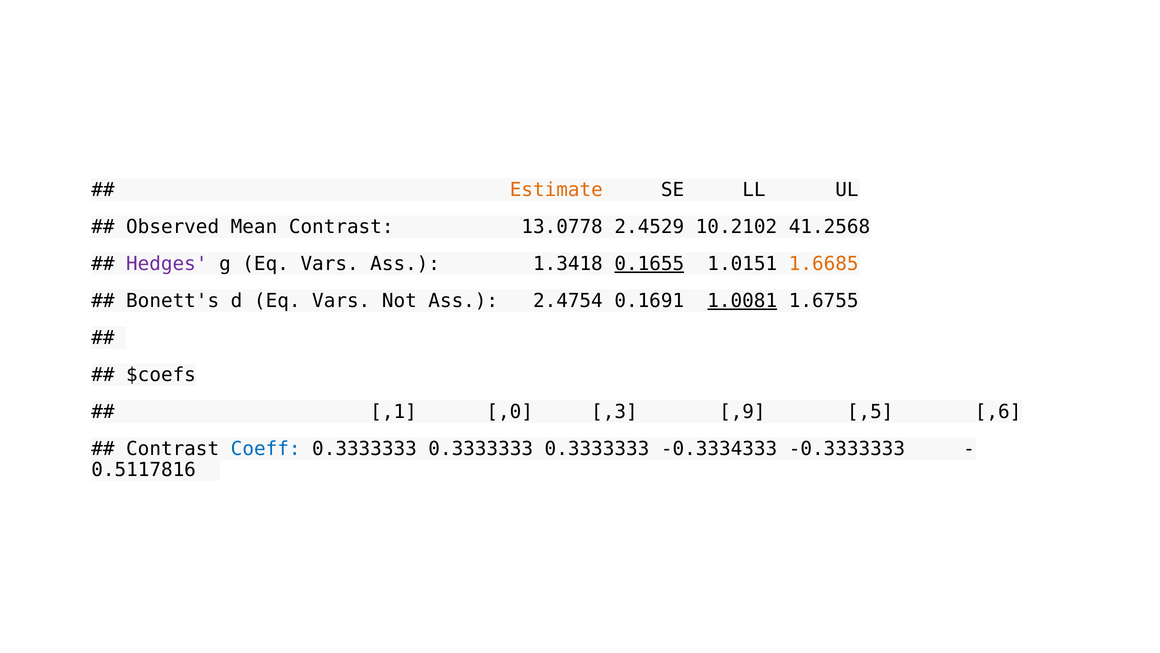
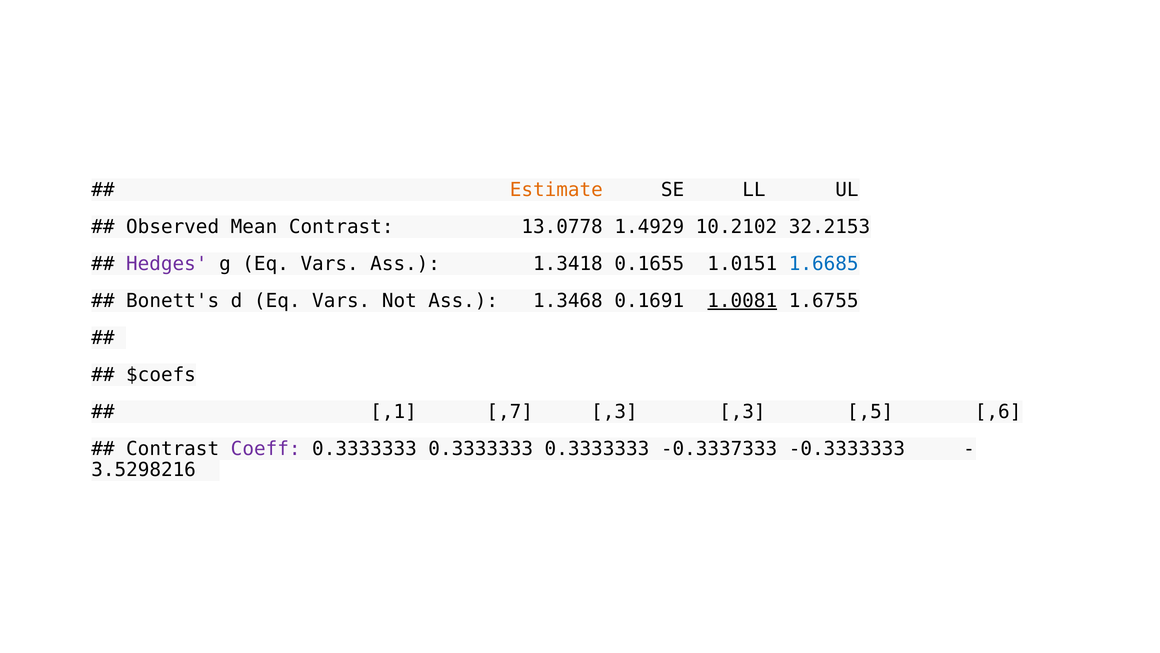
2.4529: 2.4529 -> 1.4929 (649, 227)
41.2568: 41.2568 -> 32.2153 (830, 227)
0.1655 underline: present -> none (649, 264)
1.6685 colour: orange -> blue (824, 264)
2.4754: 2.4754 -> 1.3468 (568, 301)
,0: ,0 -> ,7 (510, 412)
,3 ,9: ,9 -> ,3 (742, 412)
Coeff colour: blue -> purple (266, 449)
-0.3334333: -0.3334333 -> -0.3337333 (719, 449)
0.5117816: 0.5117816 -> 3.5298216 (144, 470)
